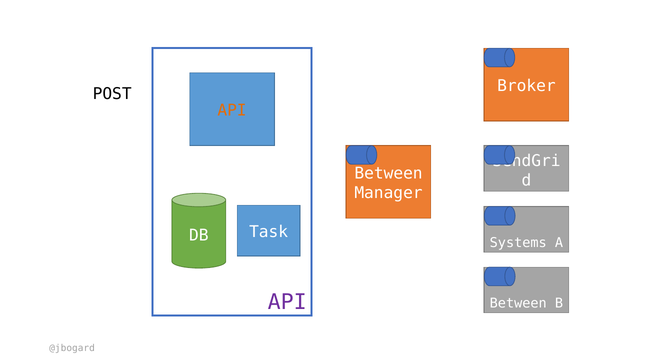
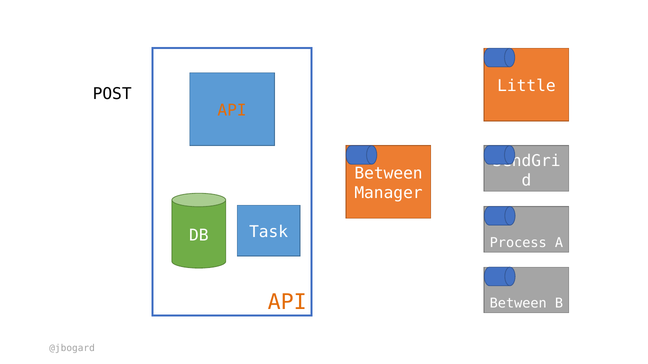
Broker: Broker -> Little (526, 86)
Systems: Systems -> Process (518, 243)
API colour: purple -> orange (287, 302)
